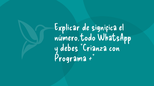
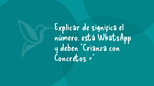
todo: todo -> está (88, 38)
debes: debes -> deben (69, 48)
Programa: Programa -> Concretos (70, 59)
